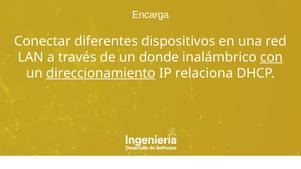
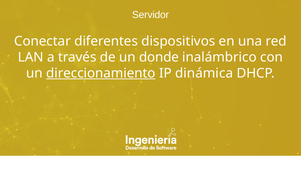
Encarga: Encarga -> Servidor (151, 15)
con underline: present -> none (271, 57)
relaciona: relaciona -> dinámica (204, 73)
